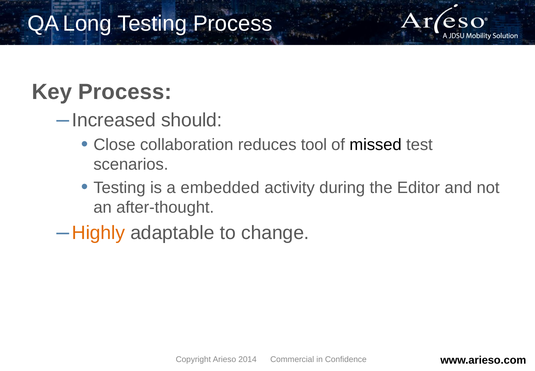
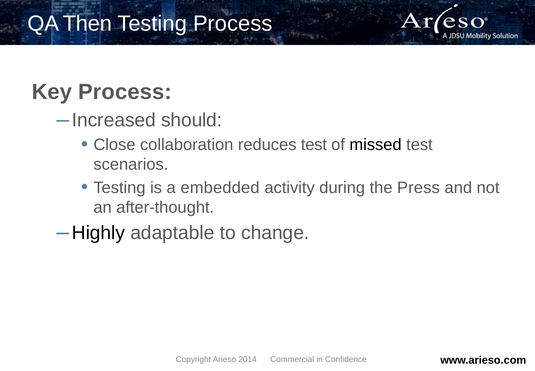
Long: Long -> Then (87, 24)
reduces tool: tool -> test (314, 145)
Editor: Editor -> Press (418, 187)
Highly colour: orange -> black (98, 232)
